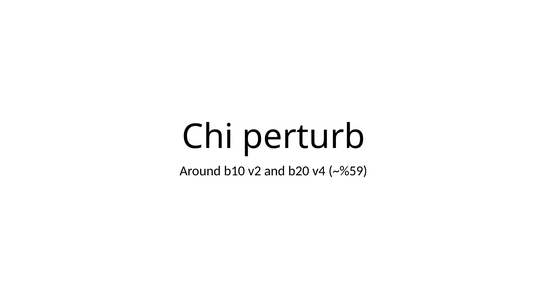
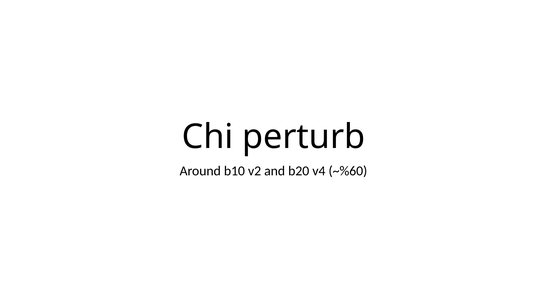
~%59: ~%59 -> ~%60 (348, 171)
